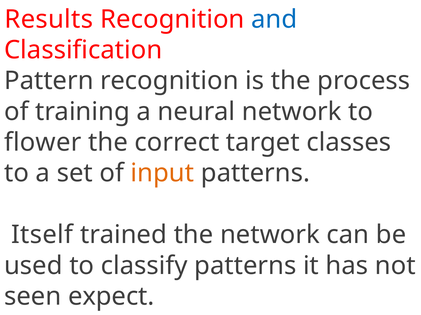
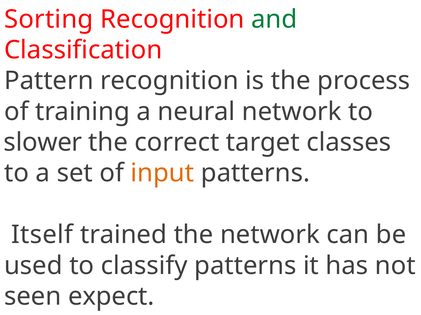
Results: Results -> Sorting (49, 19)
and colour: blue -> green (274, 19)
flower: flower -> slower (43, 143)
